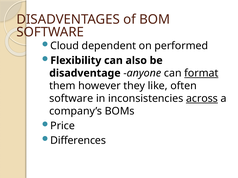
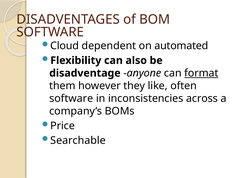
performed: performed -> automated (181, 46)
across underline: present -> none (202, 99)
Differences: Differences -> Searchable (78, 141)
